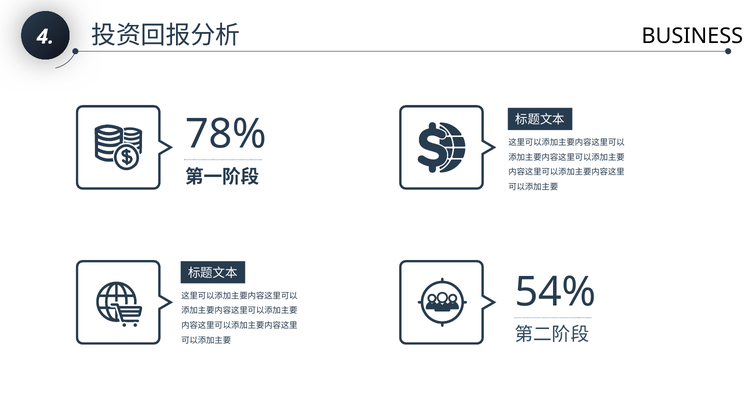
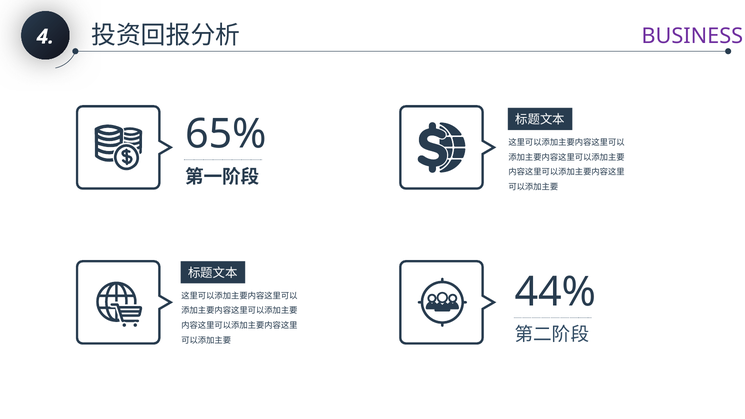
BUSINESS colour: black -> purple (692, 36)
78%: 78% -> 65% (226, 134)
54%: 54% -> 44% (555, 292)
